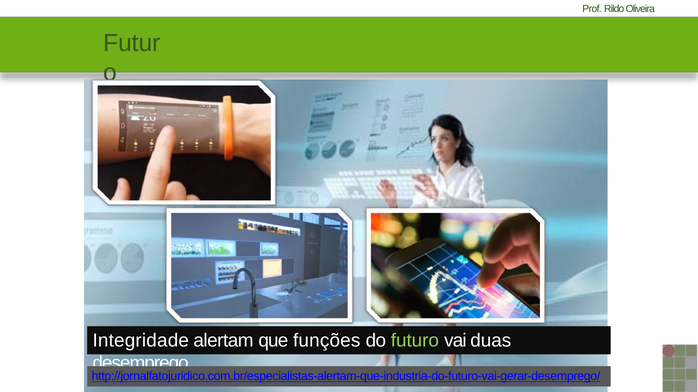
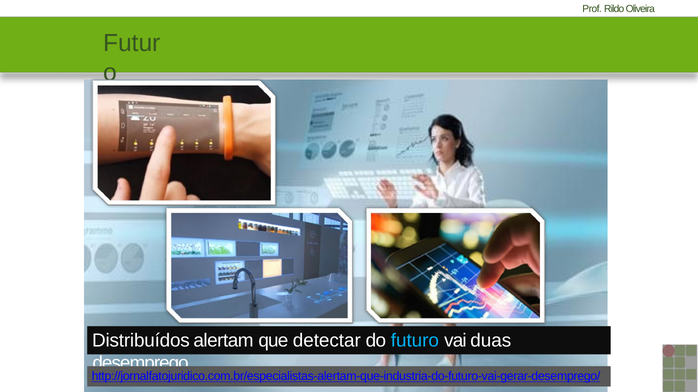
Integridade: Integridade -> Distribuídos (141, 341)
funções: funções -> detectar (327, 341)
futuro colour: light green -> light blue (415, 341)
